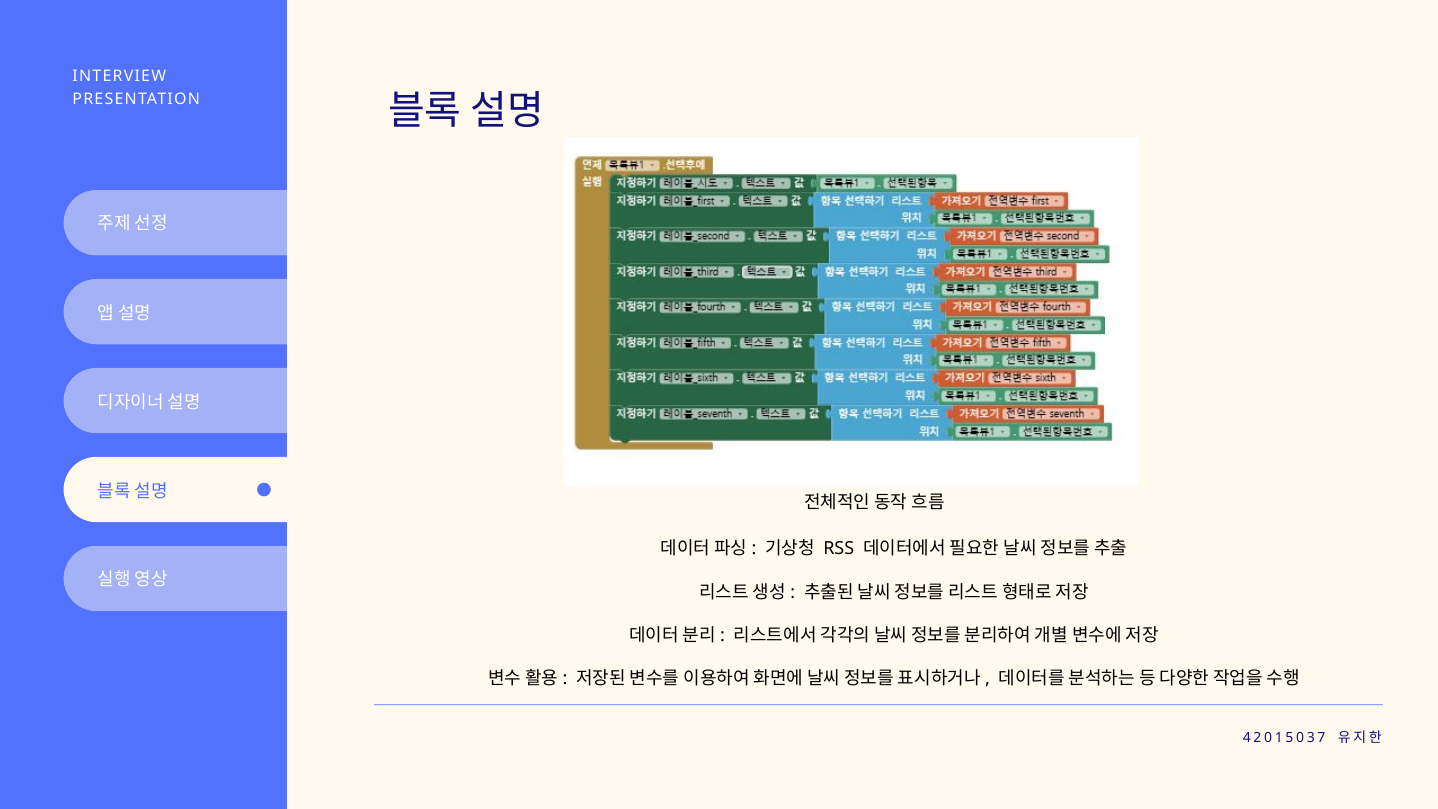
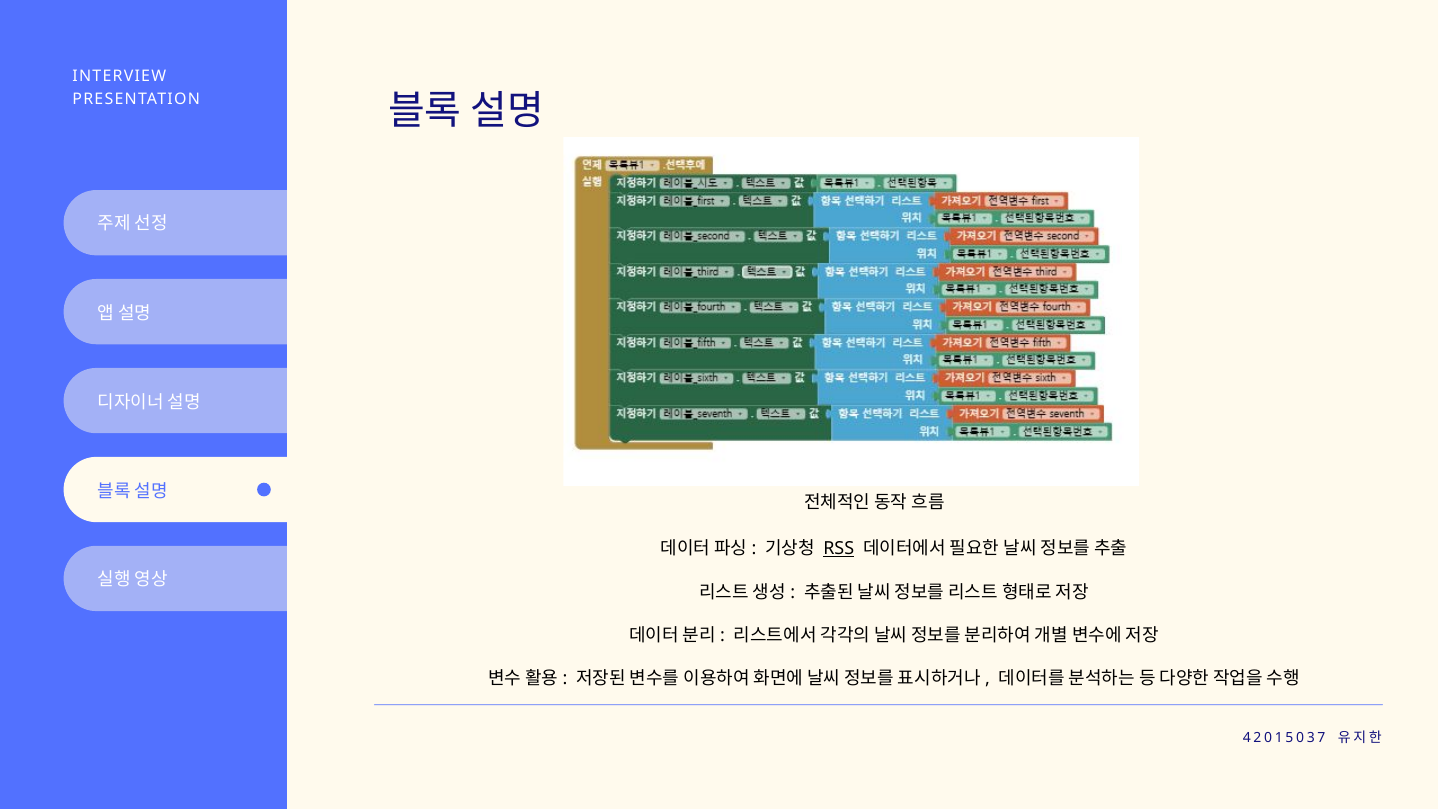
RSS underline: none -> present (839, 549)
